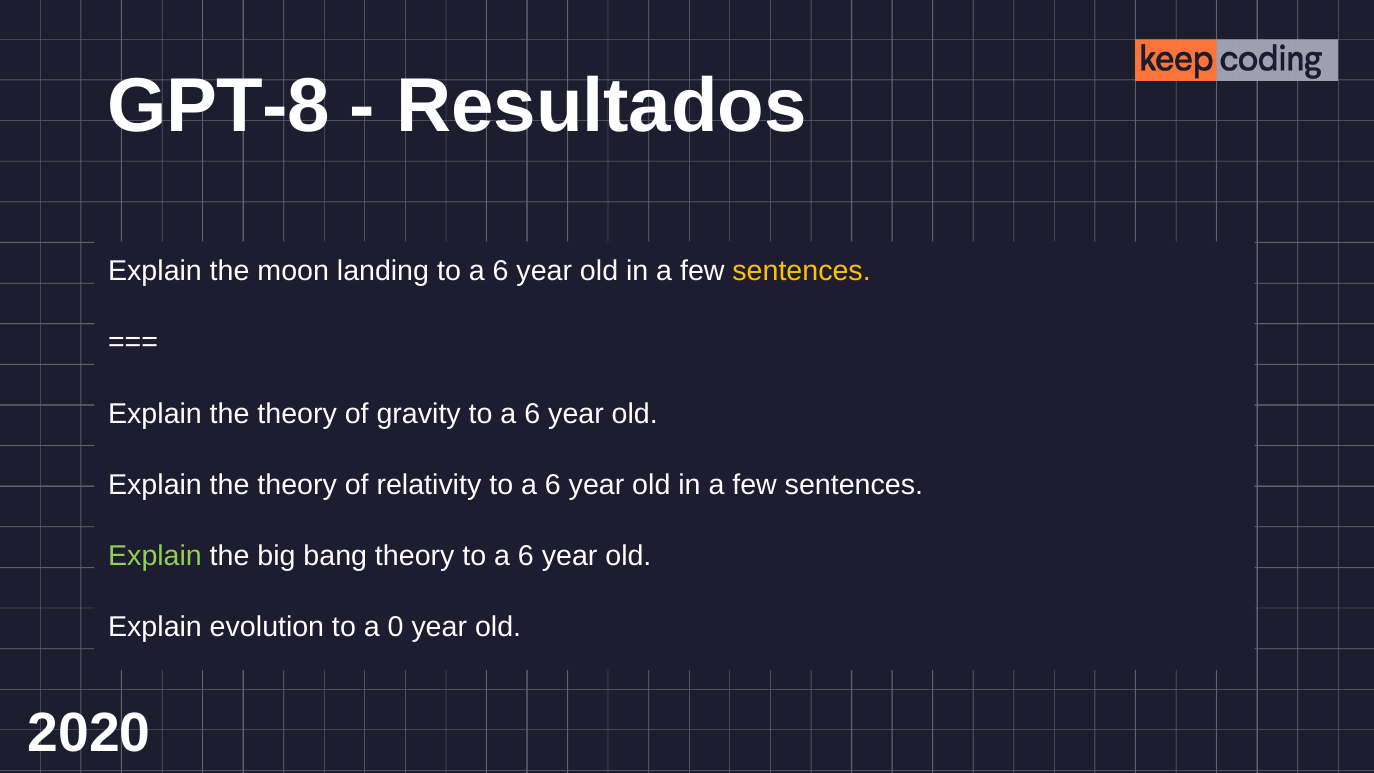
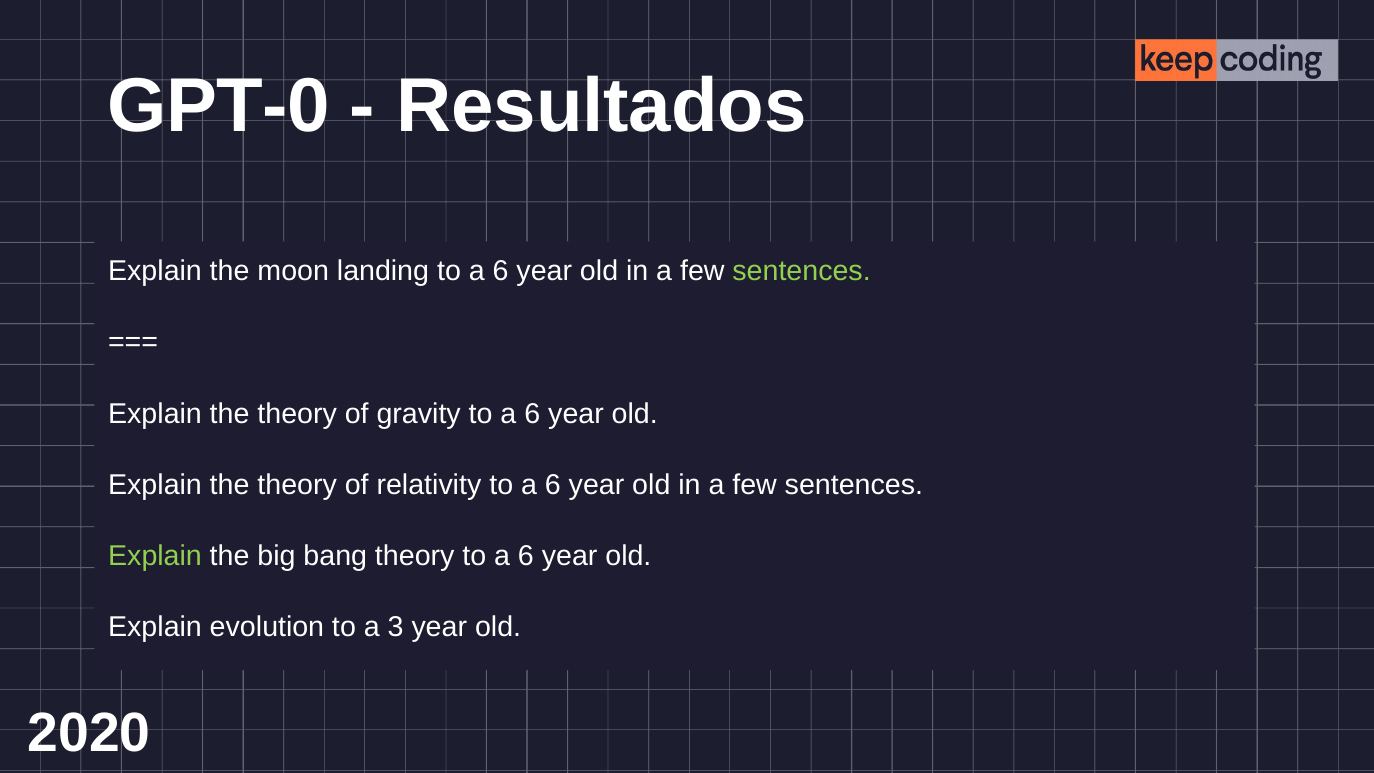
GPT-8: GPT-8 -> GPT-0 (219, 106)
sentences colour: yellow -> light green (802, 271)
0: 0 -> 3 (396, 627)
